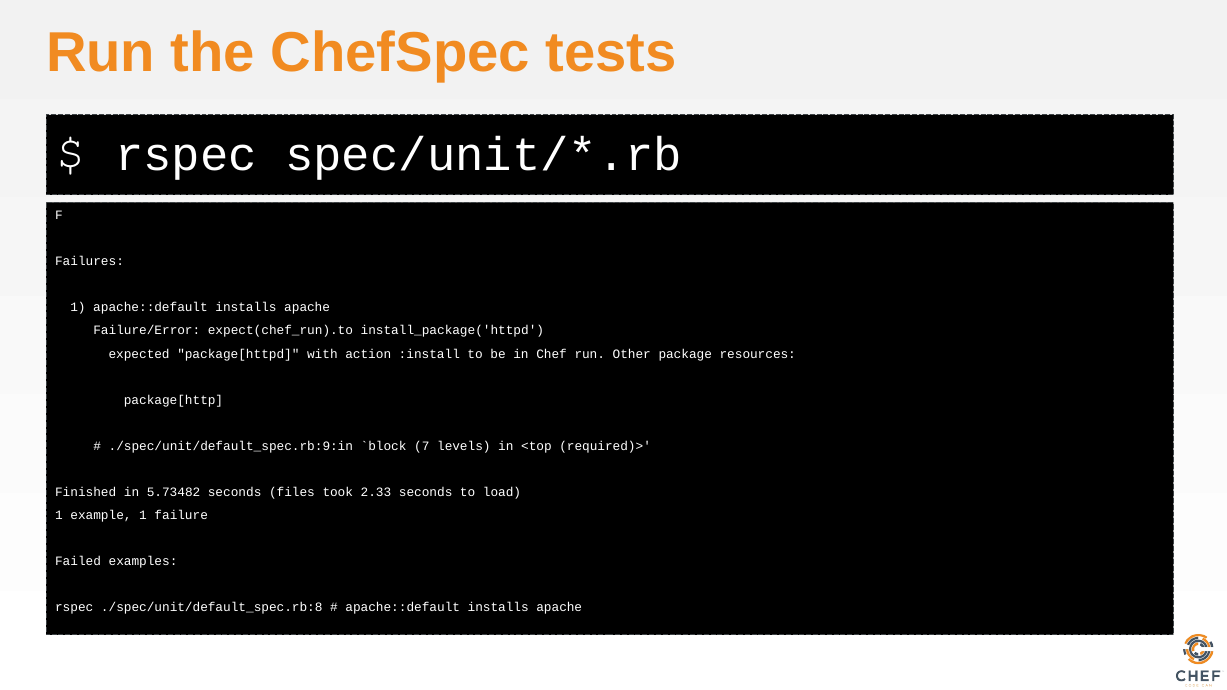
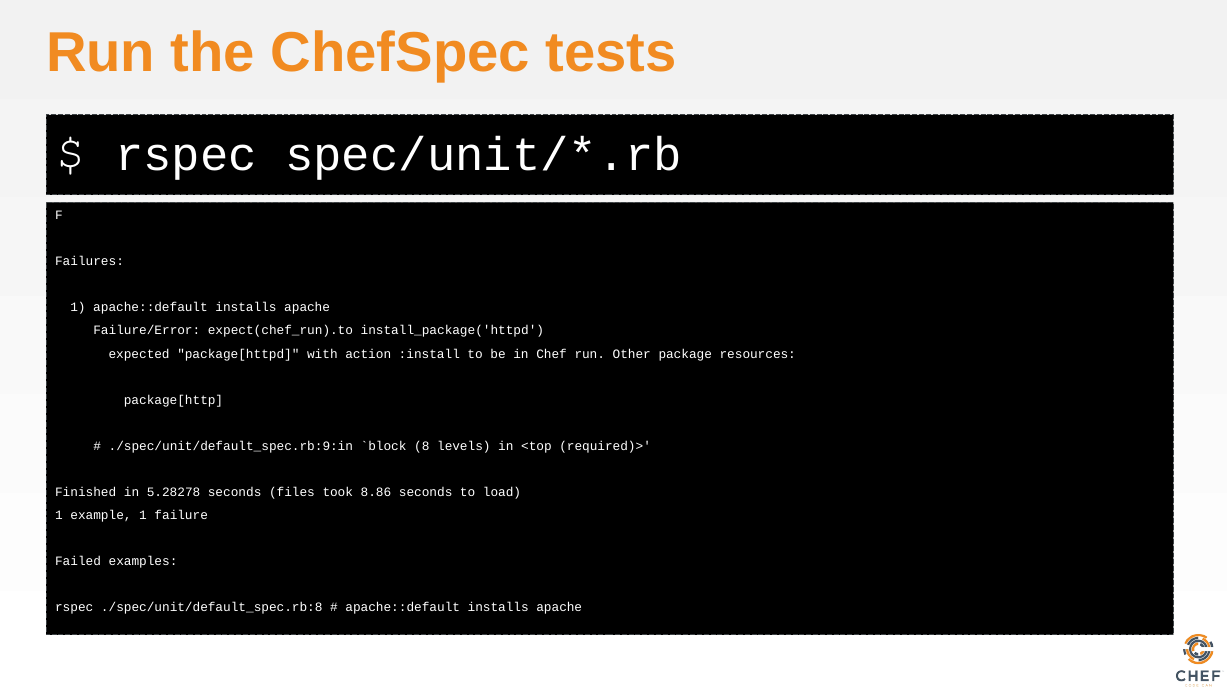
7: 7 -> 8 (422, 446)
5.73482: 5.73482 -> 5.28278 (174, 492)
2.33: 2.33 -> 8.86 (376, 492)
